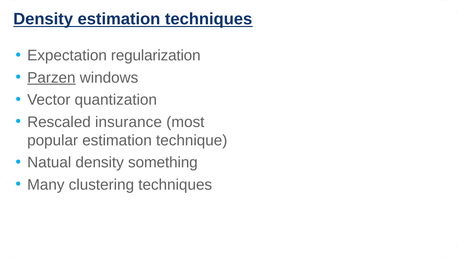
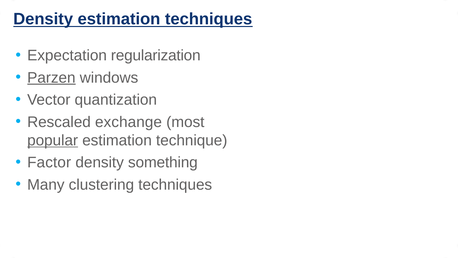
insurance: insurance -> exchange (128, 122)
popular underline: none -> present (53, 140)
Natual: Natual -> Factor (49, 162)
